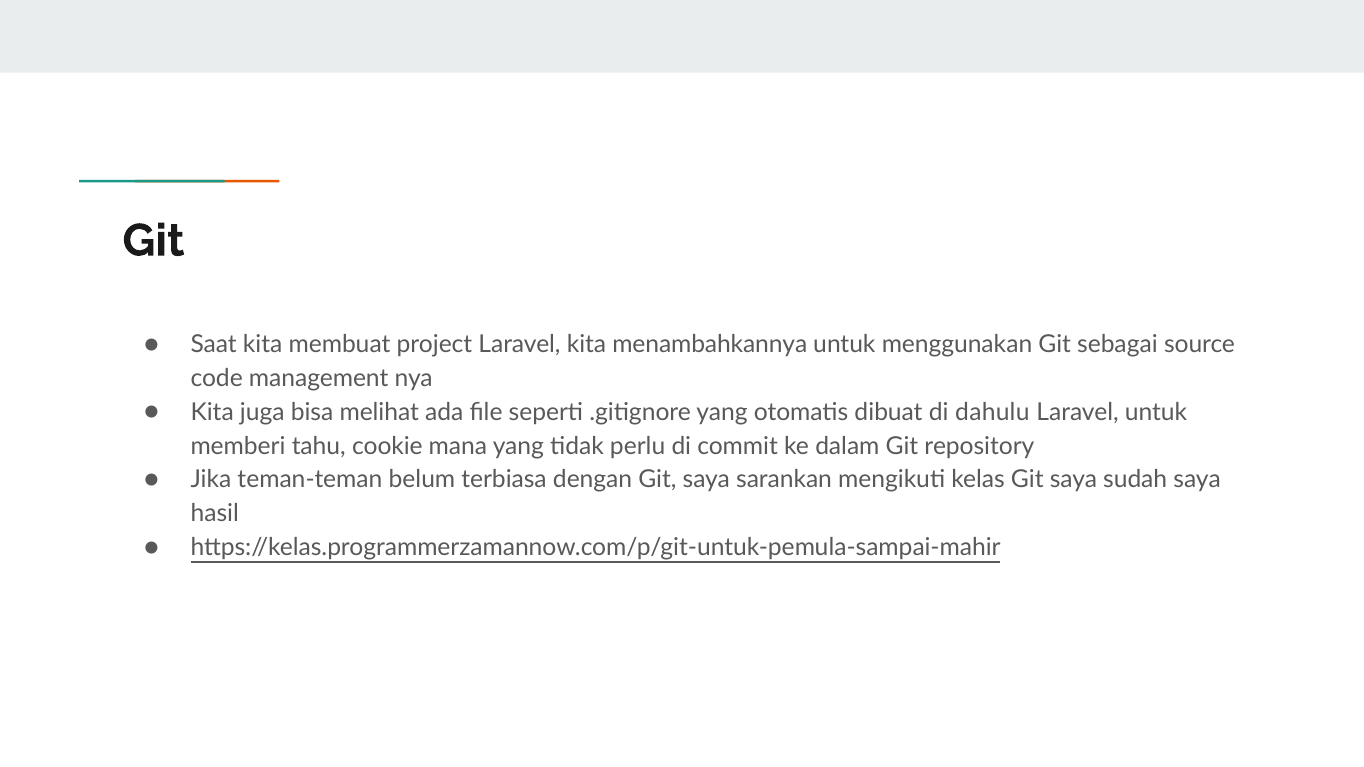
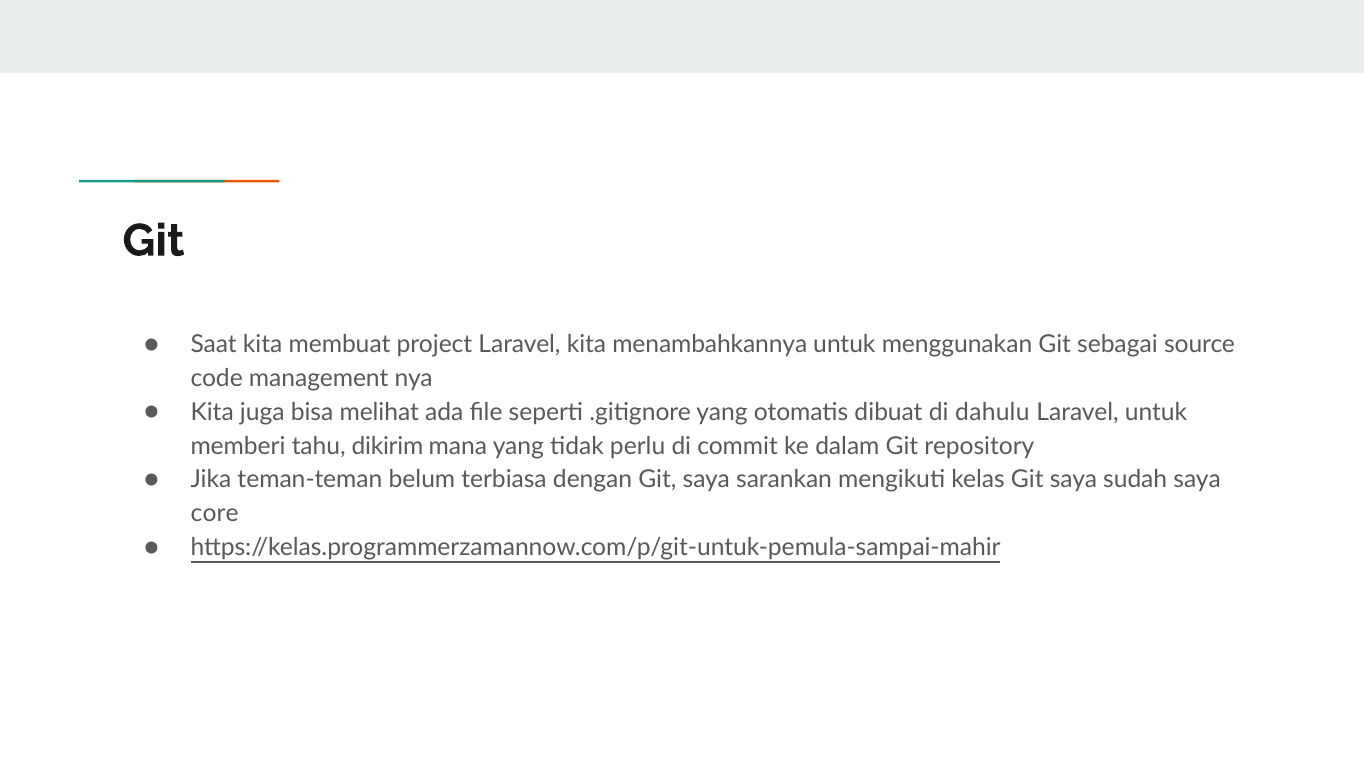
cookie: cookie -> dikirim (387, 446)
hasil: hasil -> core (215, 514)
